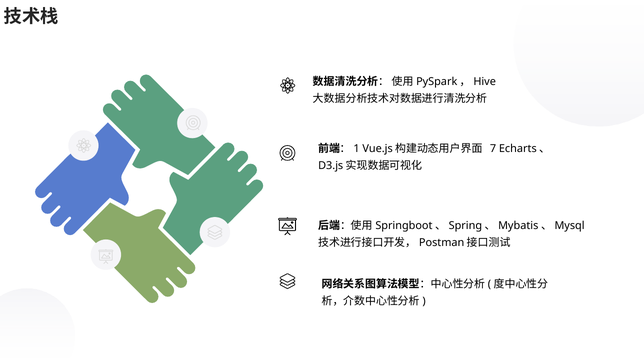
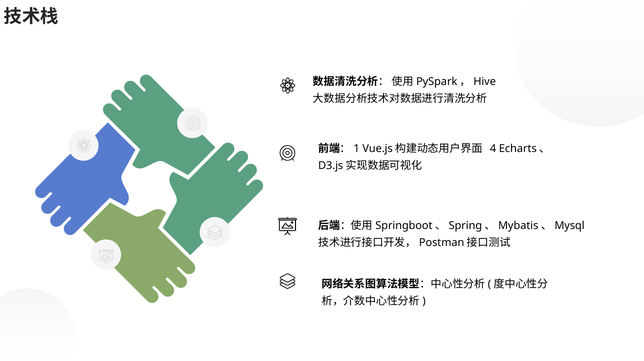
7: 7 -> 4 (493, 148)
